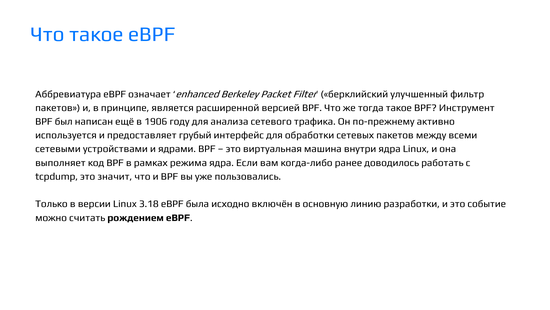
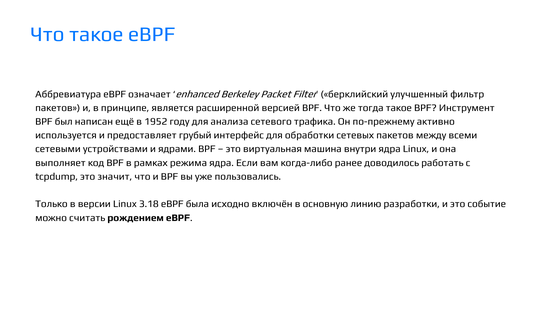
1906: 1906 -> 1952 (156, 121)
